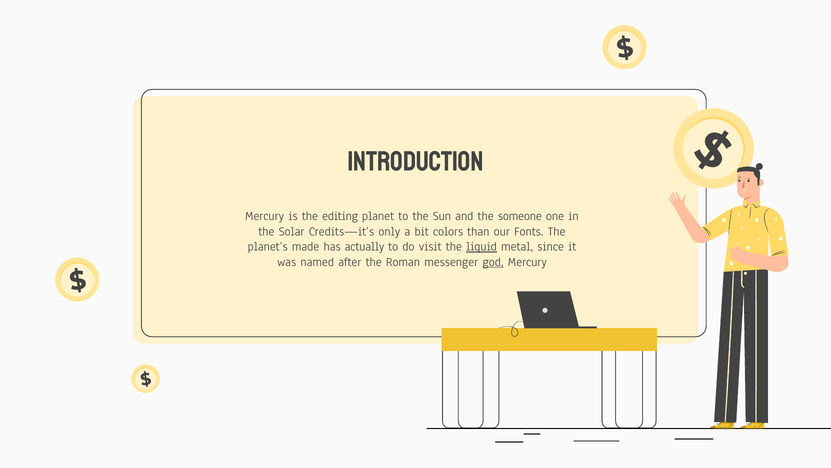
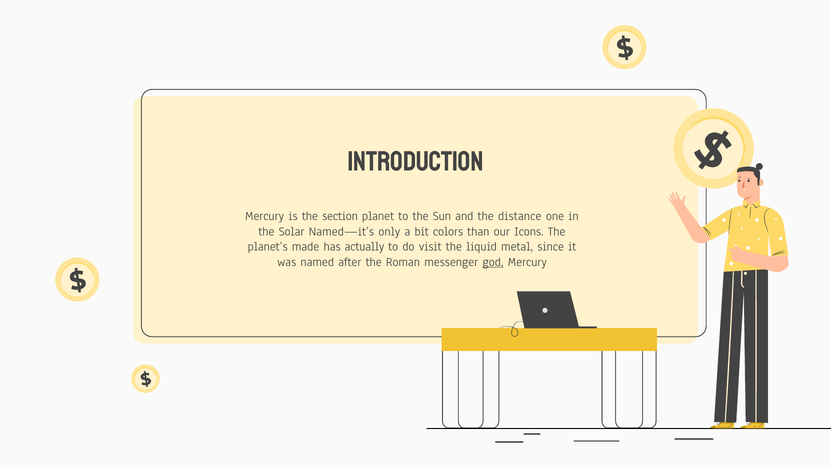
editing: editing -> section (340, 216)
someone: someone -> distance (520, 216)
Credits—it’s: Credits—it’s -> Named—it’s (341, 231)
Fonts: Fonts -> Icons (529, 231)
liquid underline: present -> none (482, 246)
